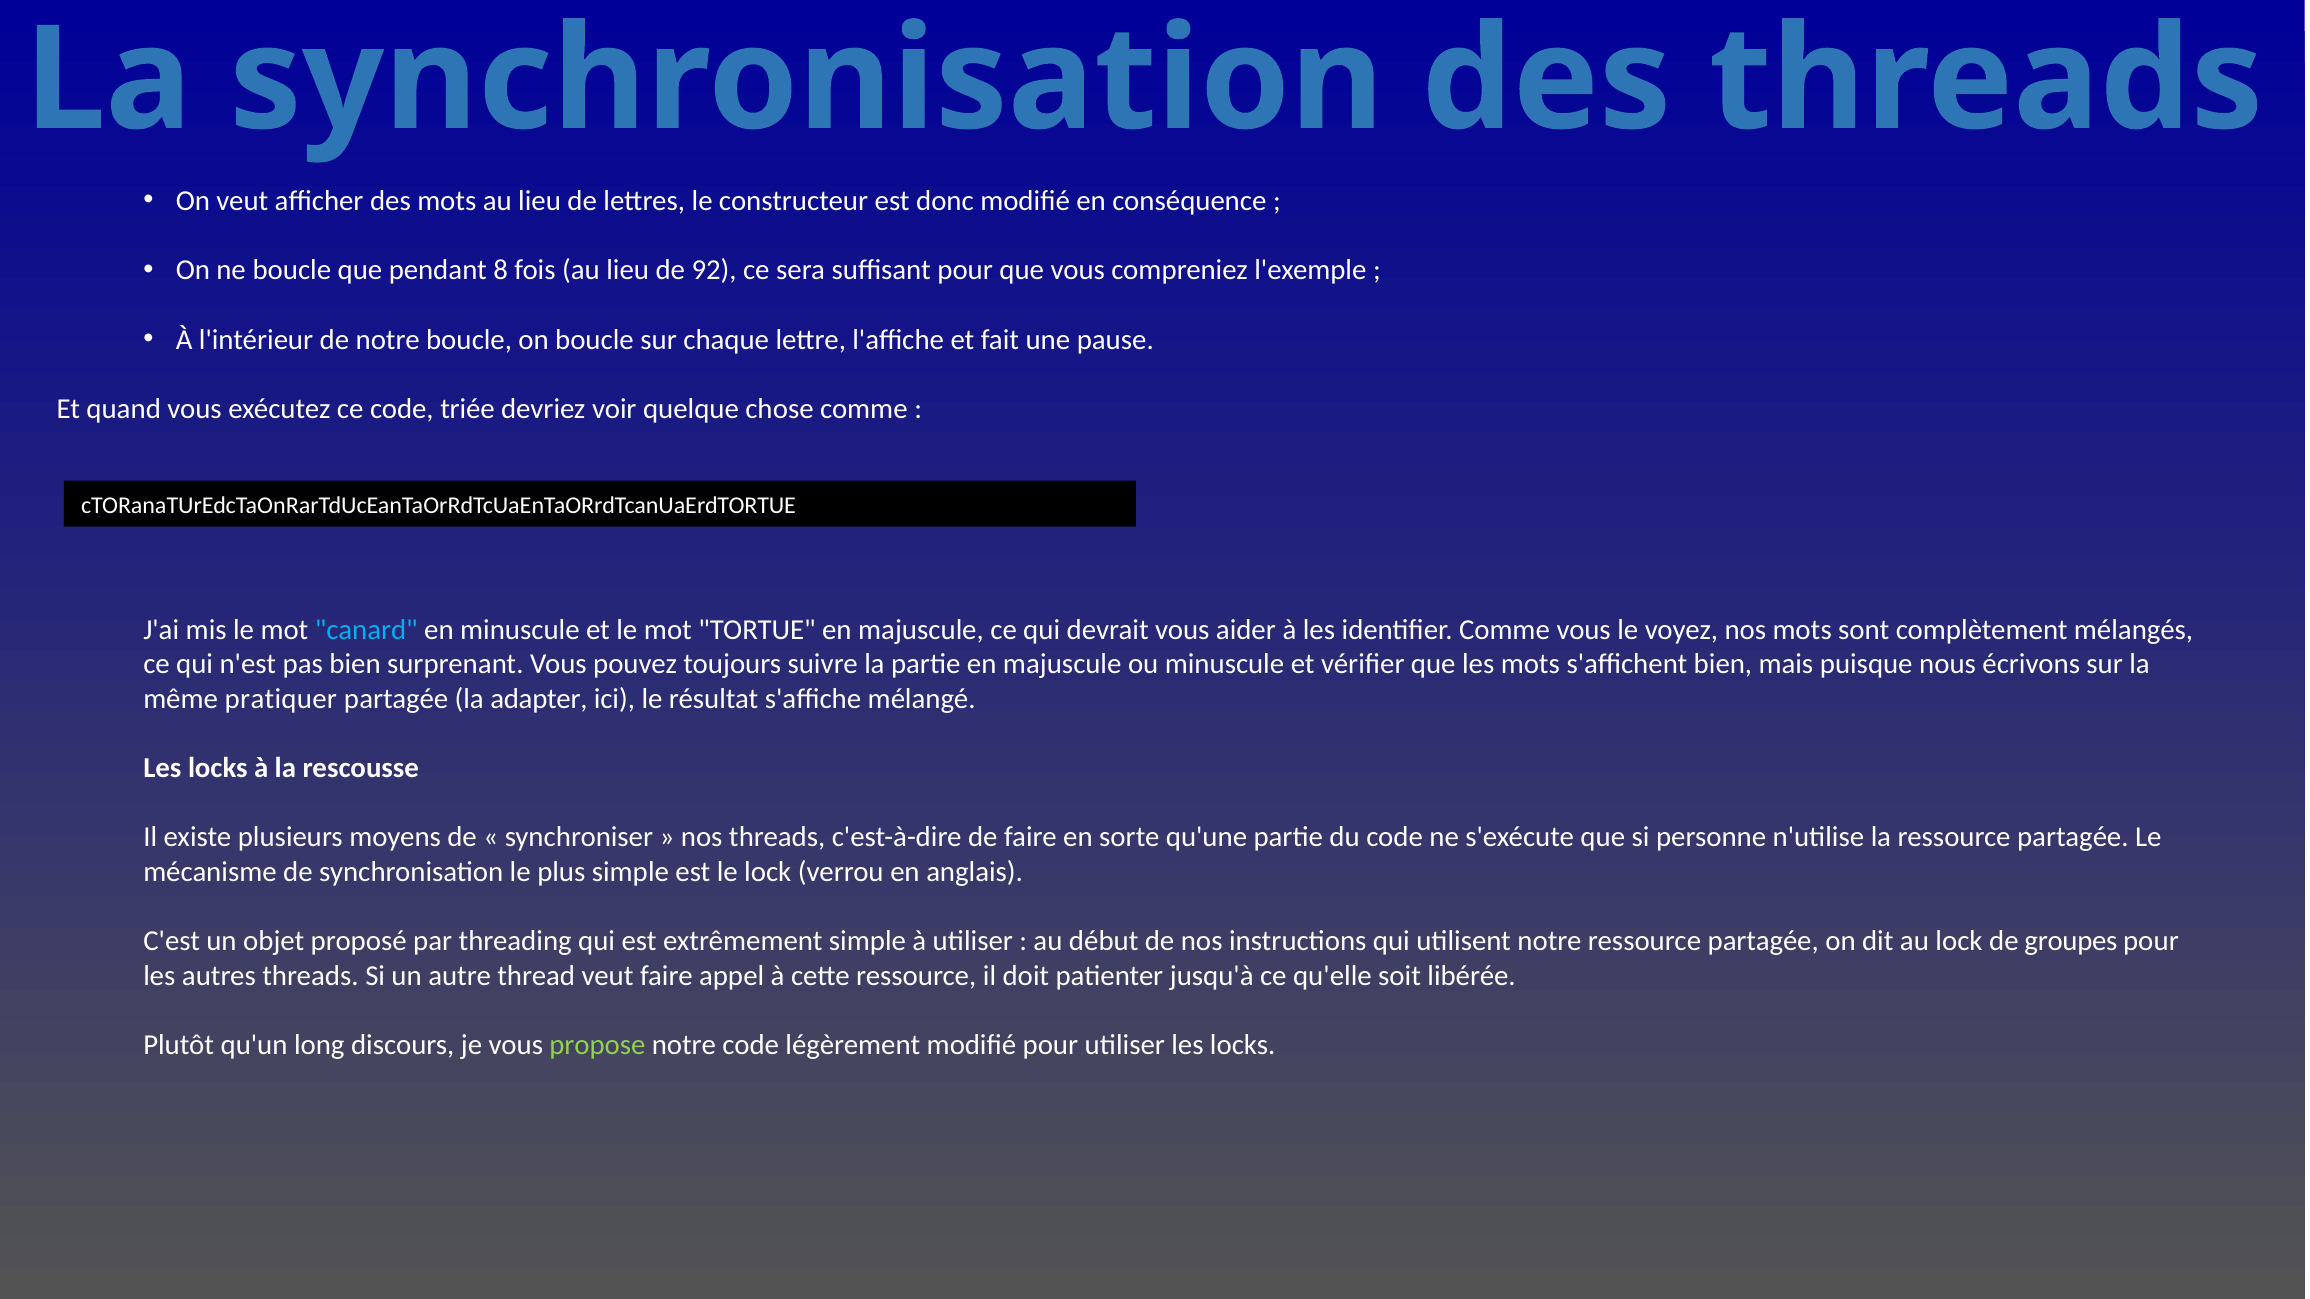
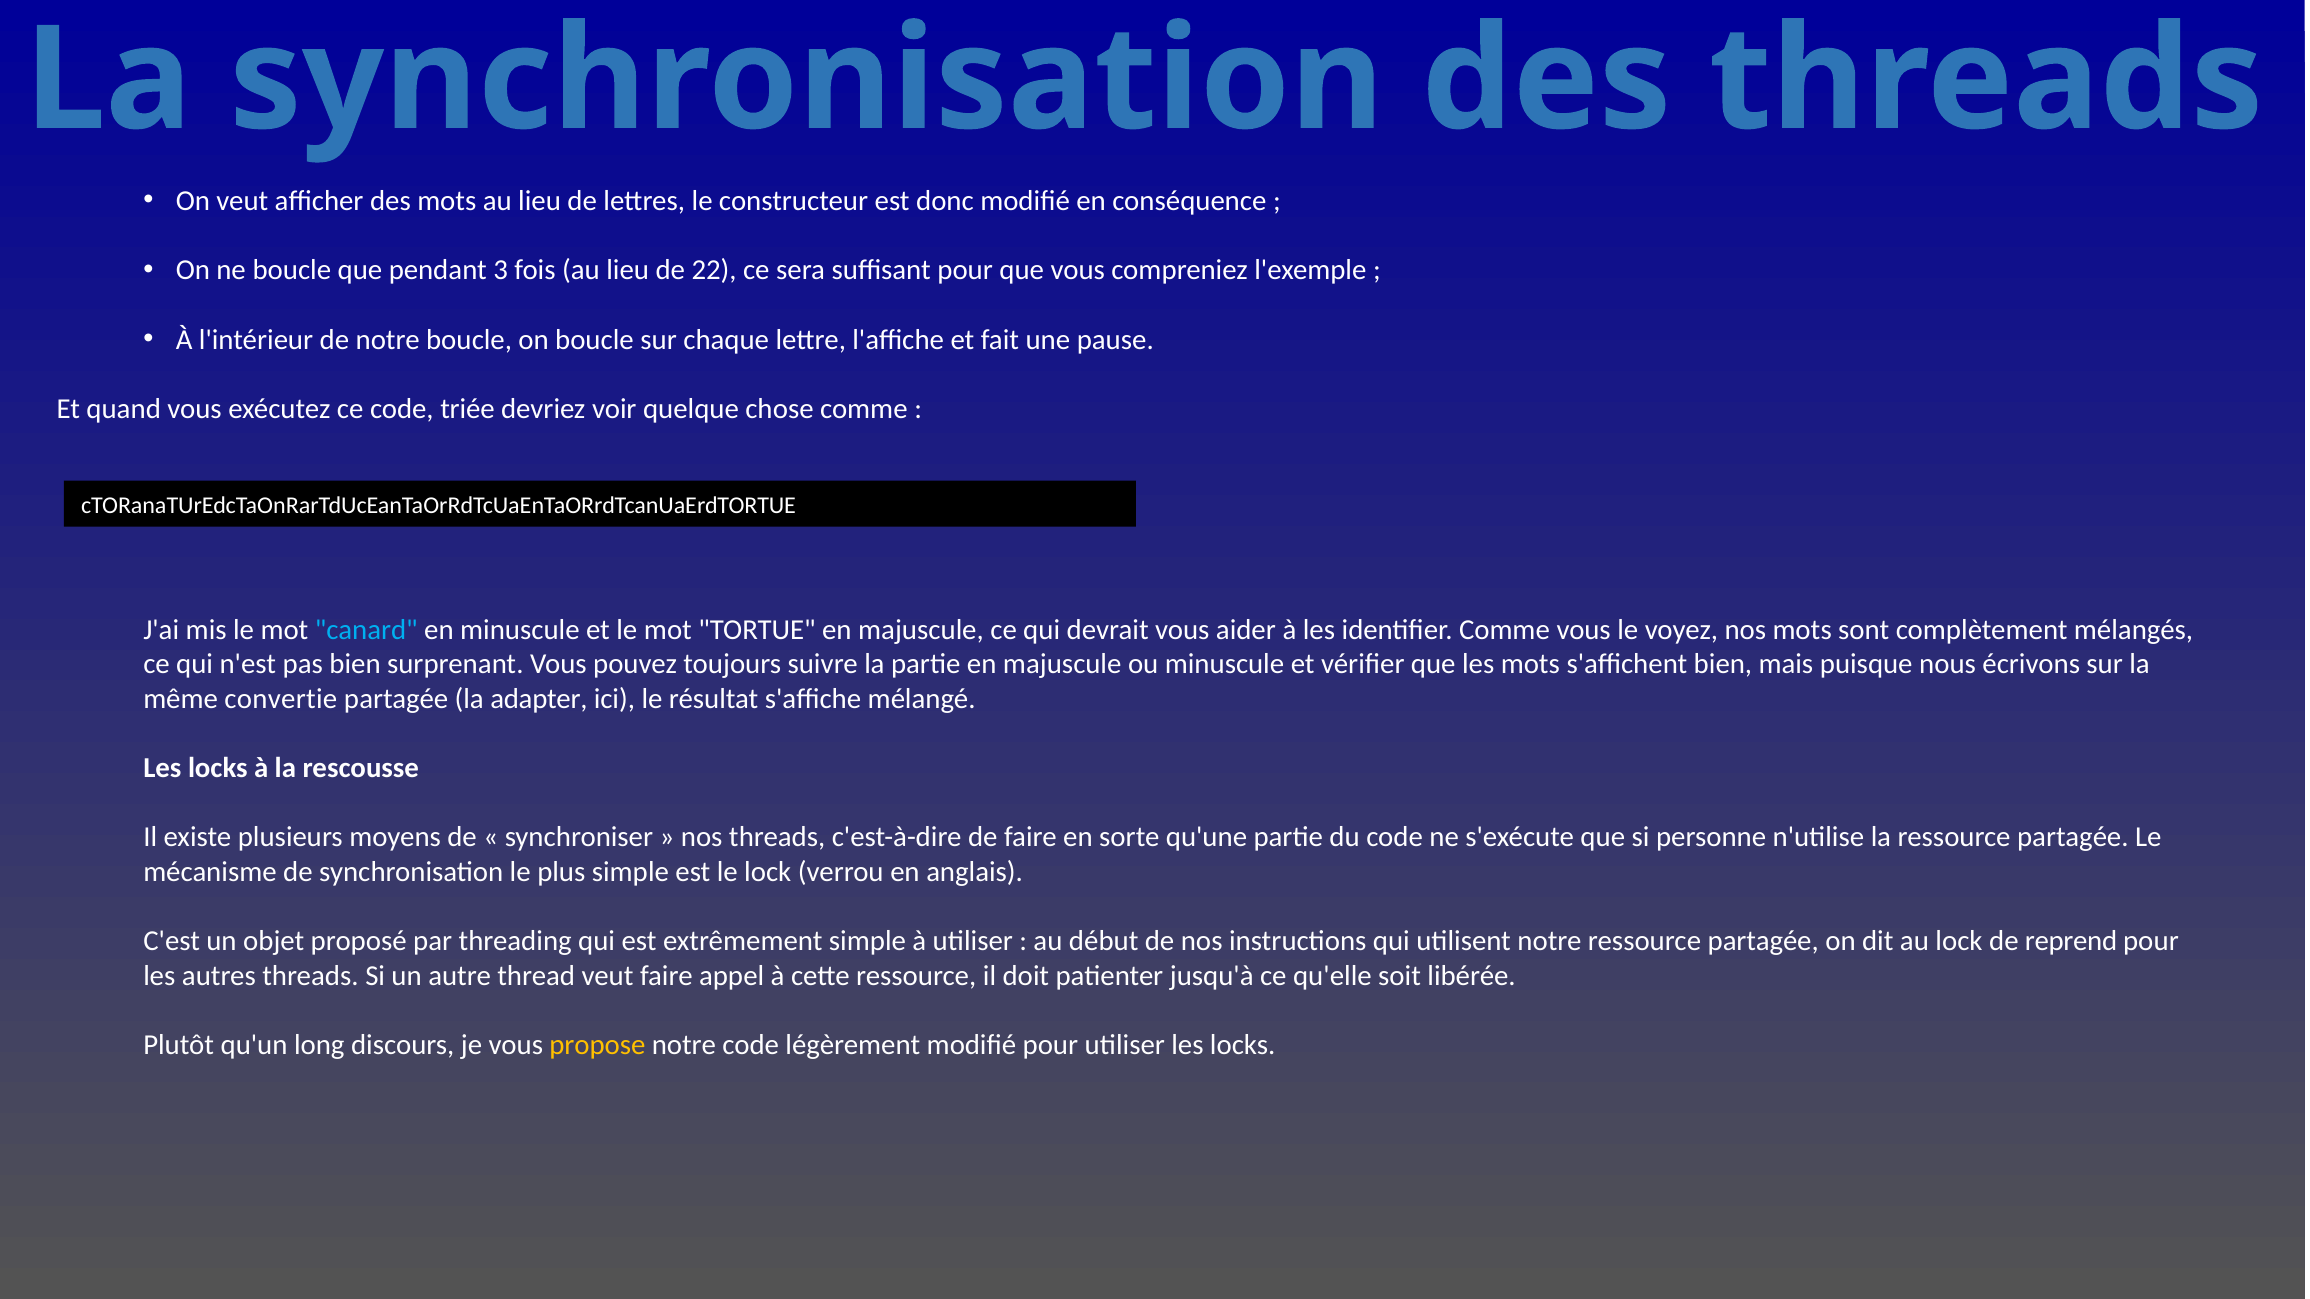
8: 8 -> 3 (501, 270)
92: 92 -> 22 (714, 270)
pratiquer: pratiquer -> convertie (281, 699)
groupes: groupes -> reprend (2071, 942)
propose colour: light green -> yellow (597, 1046)
